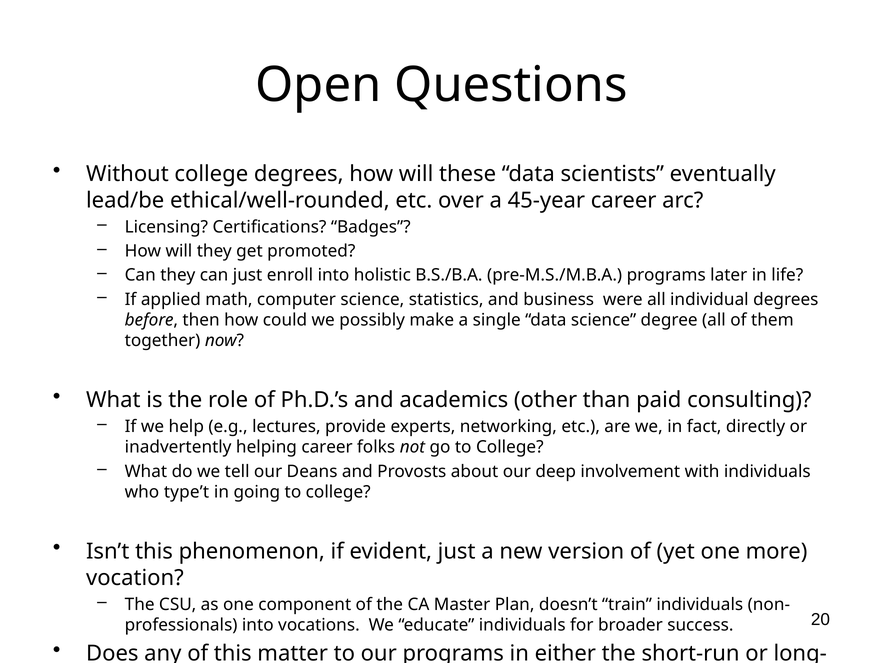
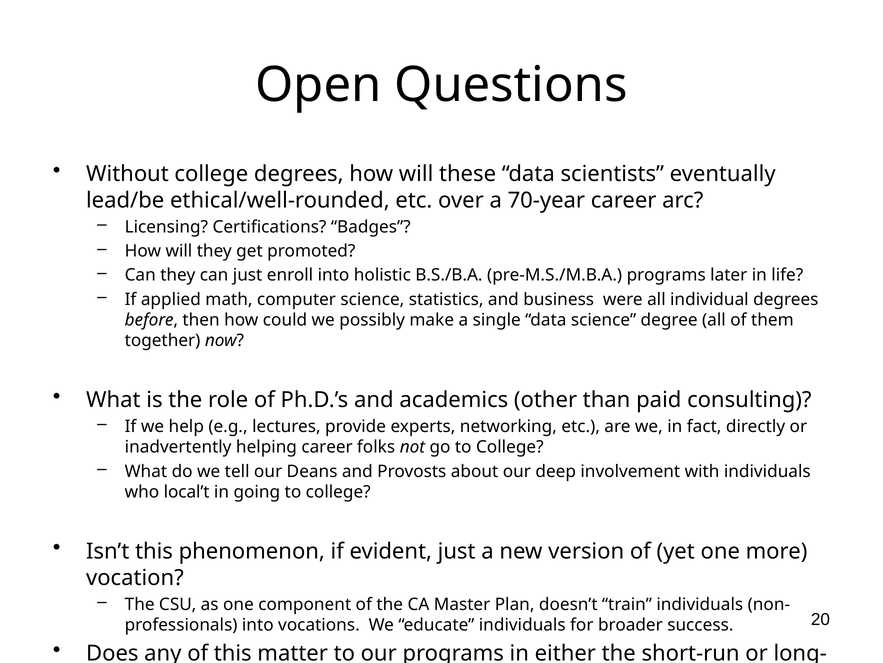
45-year: 45-year -> 70-year (546, 200)
type’t: type’t -> local’t (187, 491)
